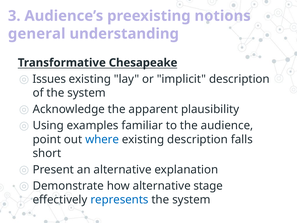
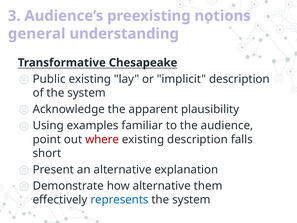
Issues: Issues -> Public (49, 79)
where colour: blue -> red (102, 139)
stage: stage -> them (208, 186)
